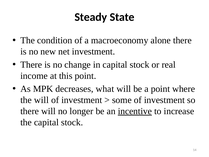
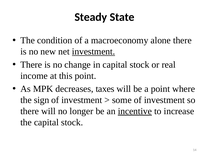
investment underline: none -> present (94, 52)
what: what -> taxes (105, 89)
the will: will -> sign (42, 100)
